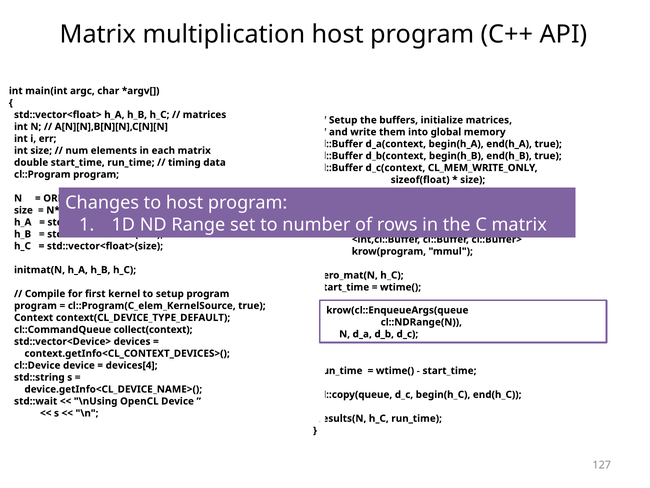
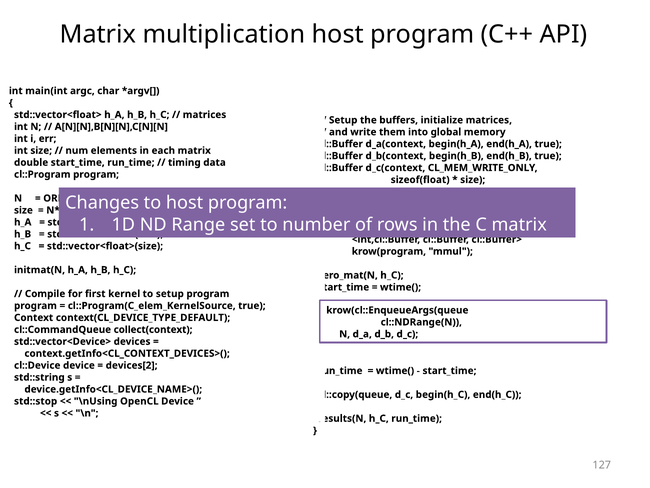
devices[4: devices[4 -> devices[2 (132, 365)
std::wait: std::wait -> std::stop (36, 401)
